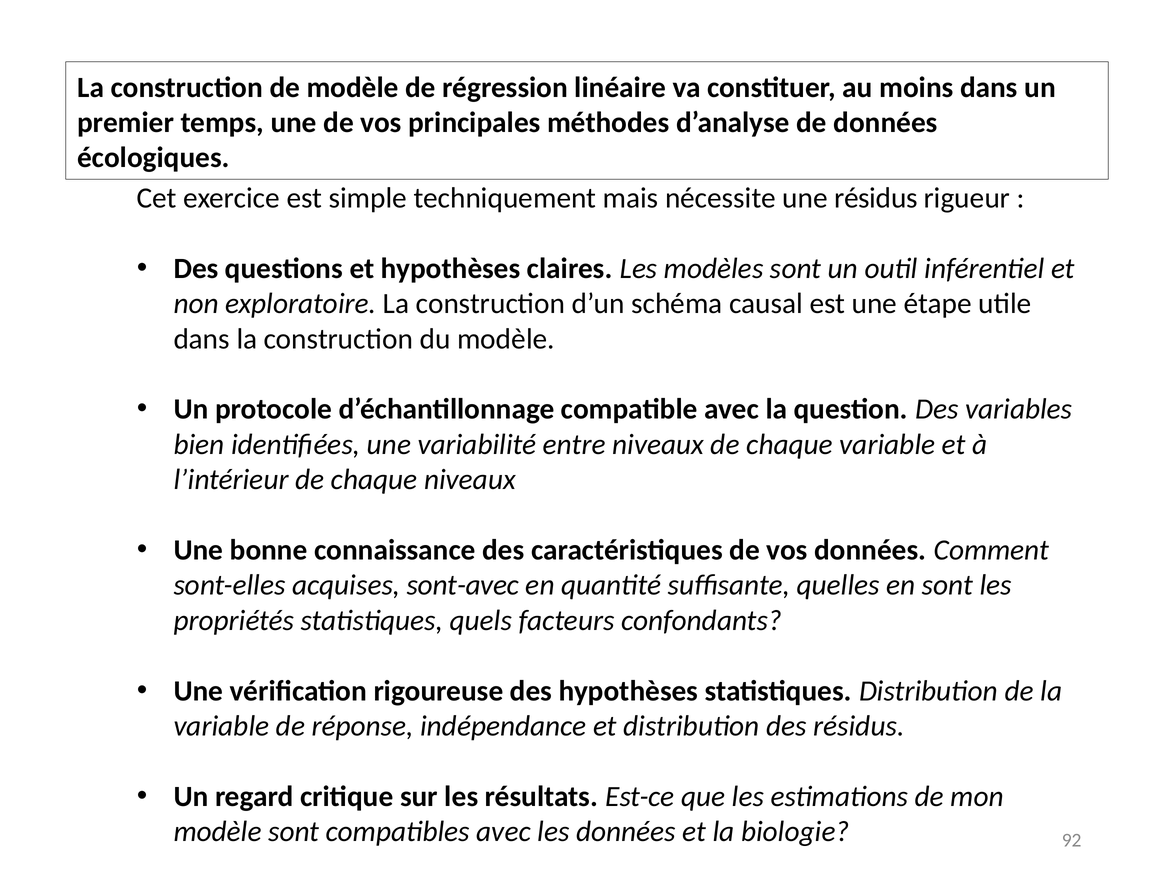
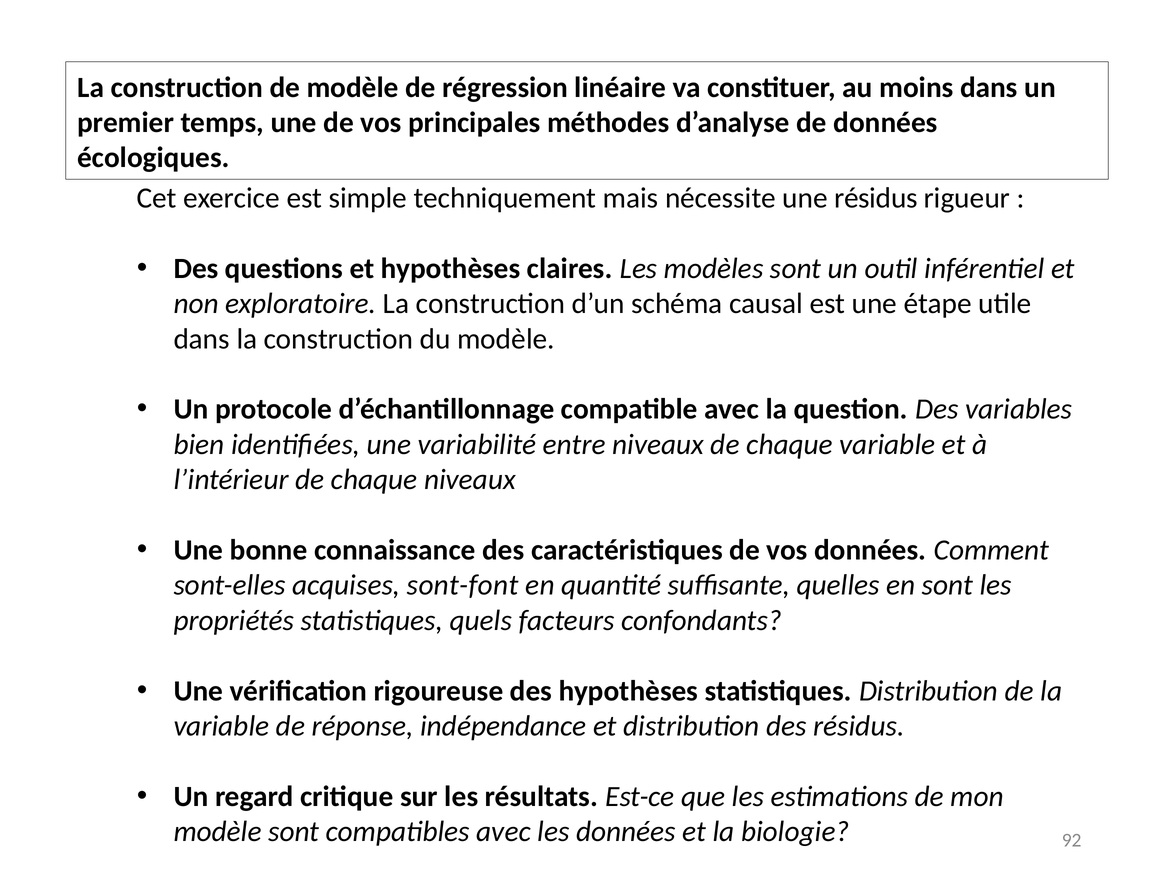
sont-avec: sont-avec -> sont-font (463, 586)
